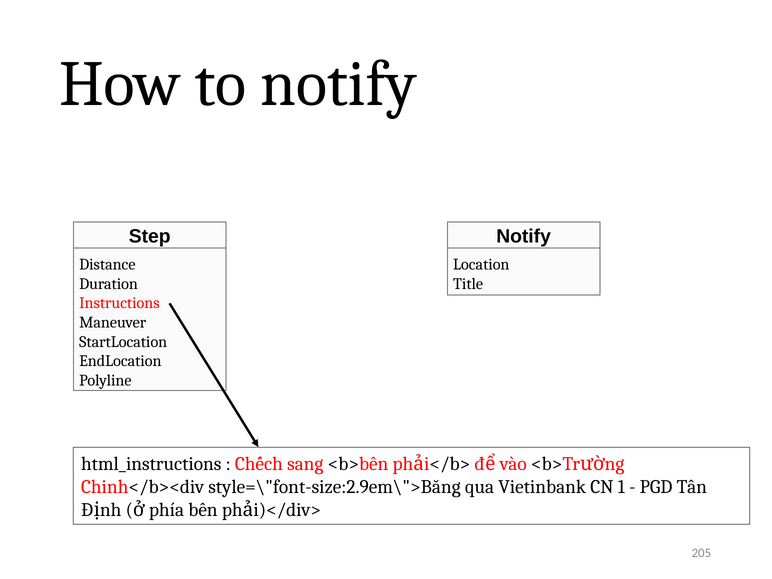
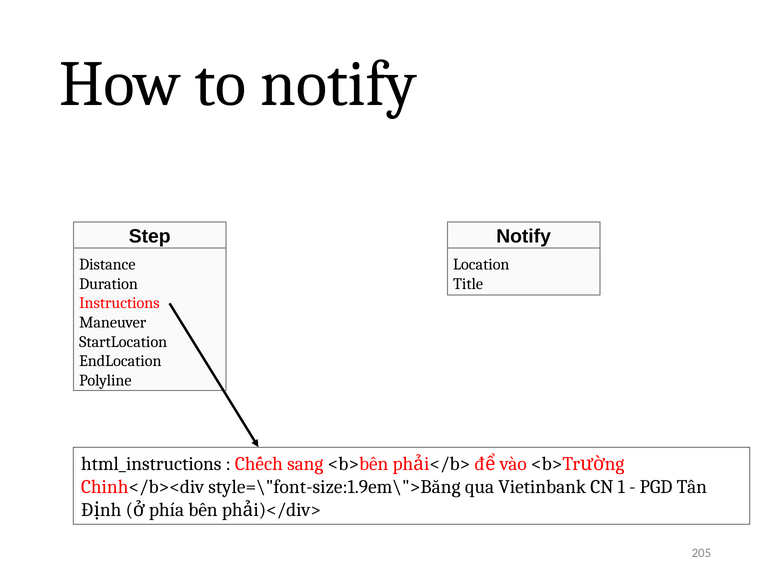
style=\"font-size:2.9em\">Băng: style=\"font-size:2.9em\">Băng -> style=\"font-size:1.9em\">Băng (334, 487)
